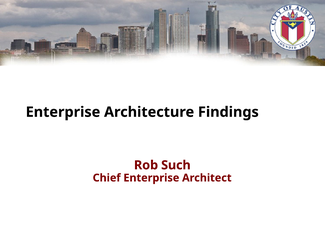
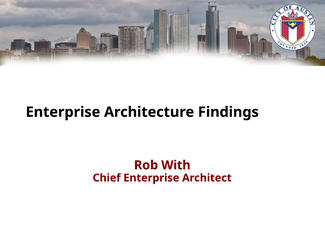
Such: Such -> With (176, 165)
